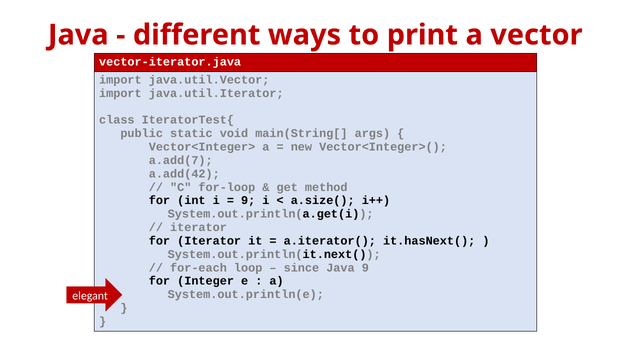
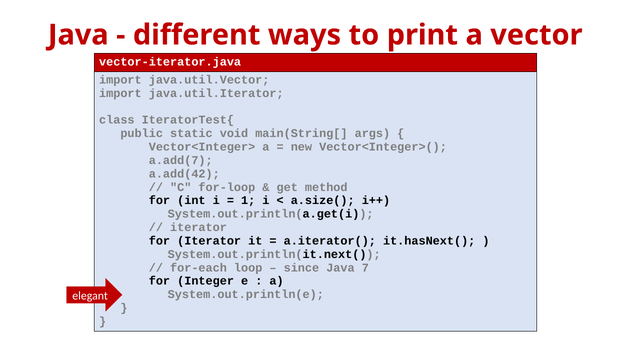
9: 9 -> 1 (248, 201)
Java 9: 9 -> 7 (365, 268)
